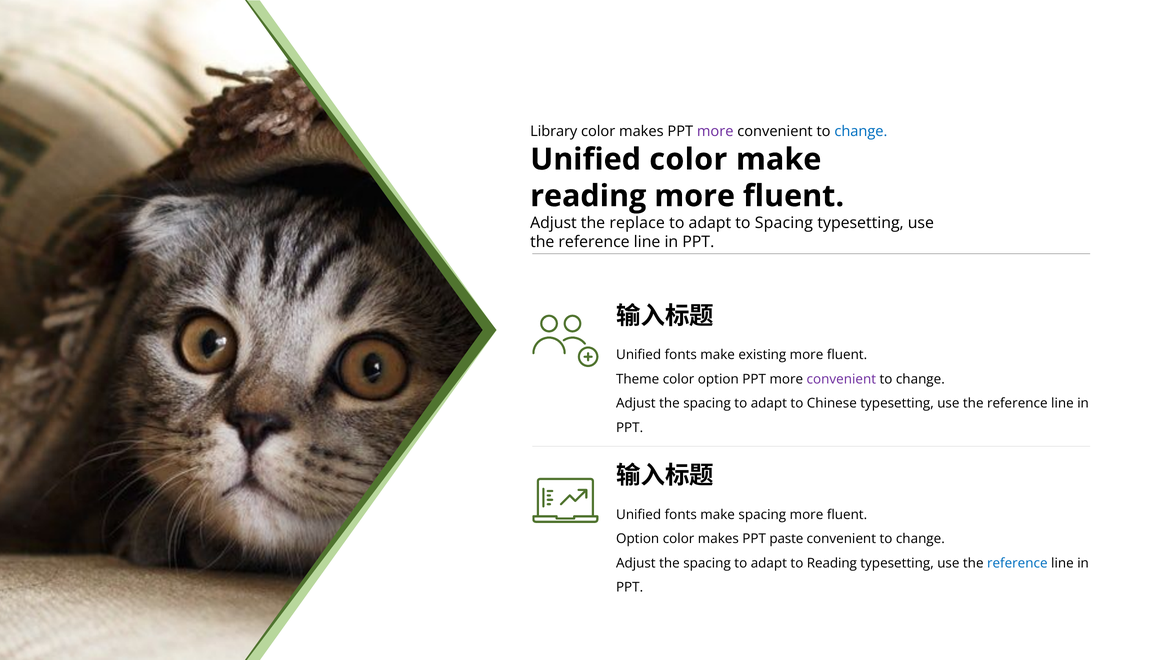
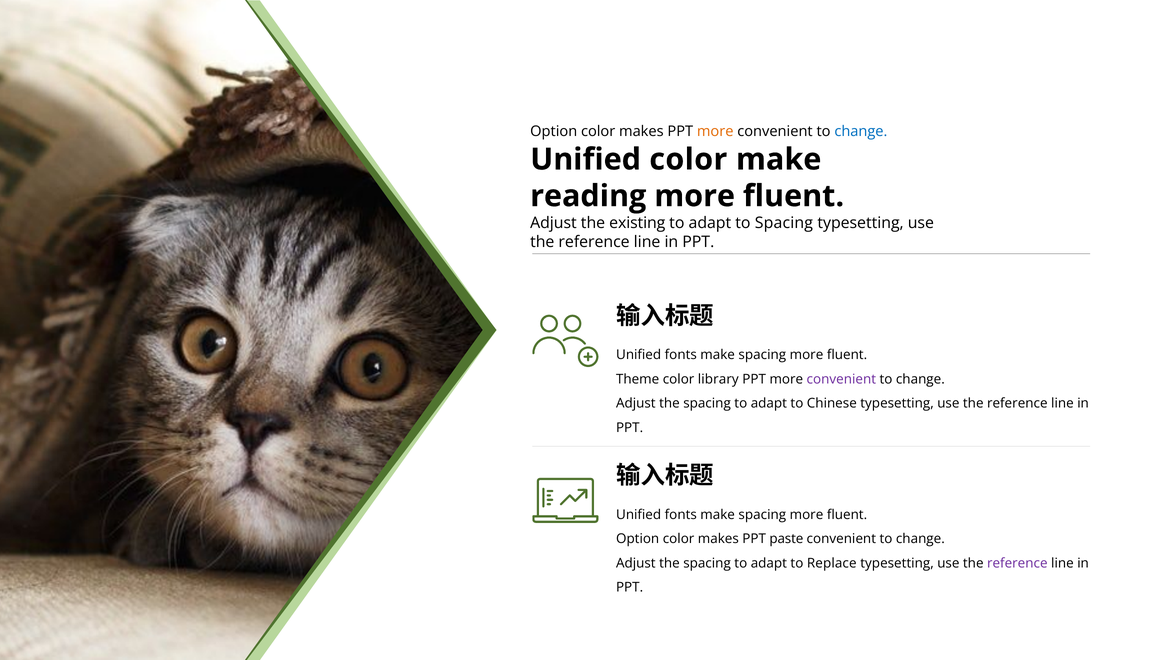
Library: Library -> Option (554, 131)
more colour: purple -> orange (715, 131)
replace: replace -> existing (637, 223)
existing: existing -> spacing (762, 355)
color option: option -> library (718, 379)
to Reading: Reading -> Replace (832, 563)
reference colour: blue -> purple (1017, 563)
